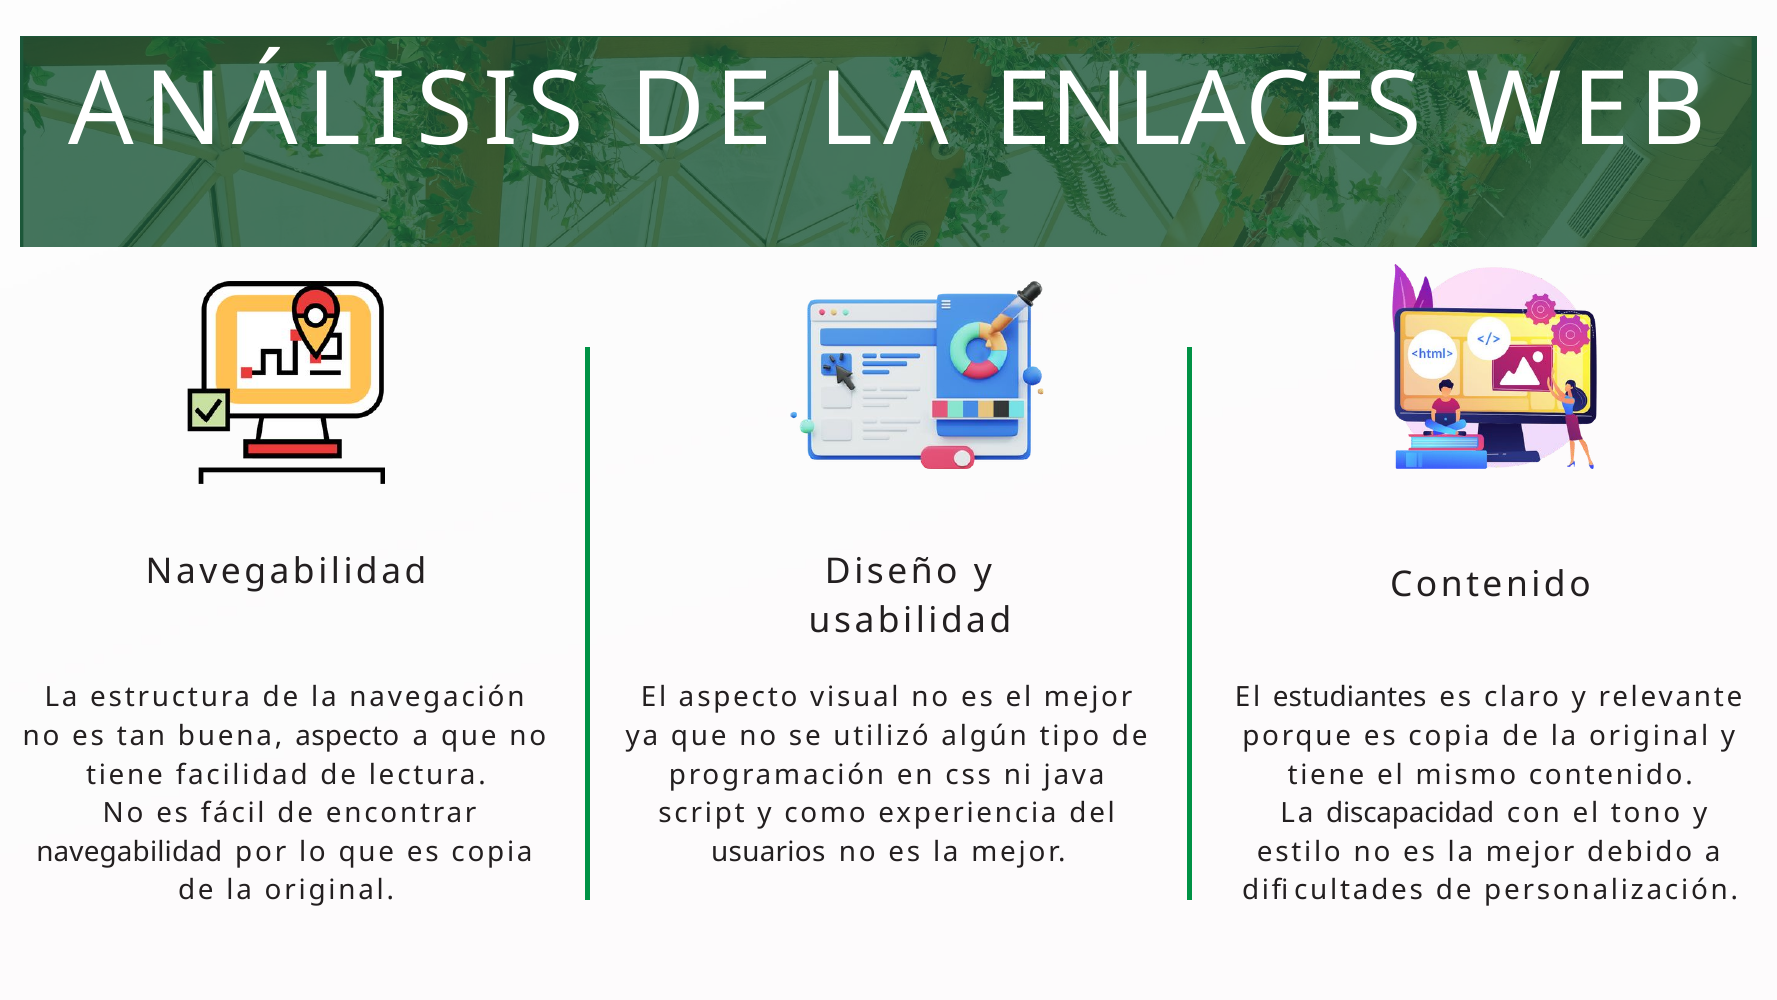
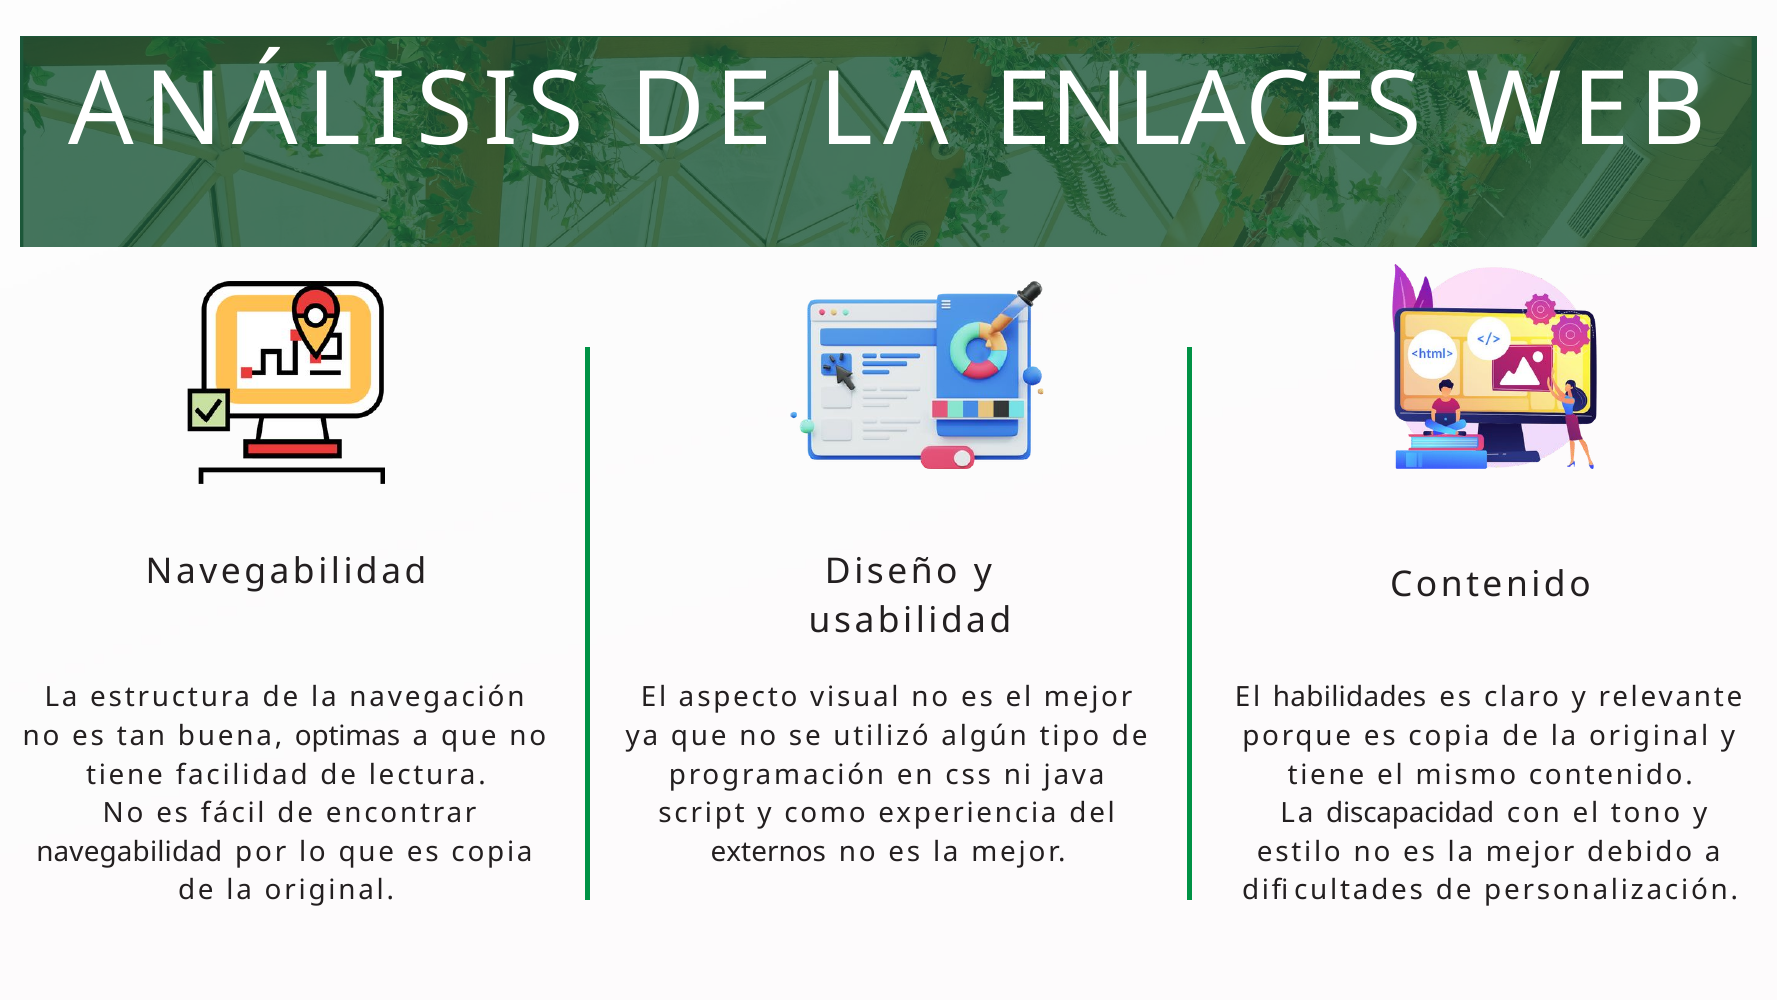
estudiantes: estudiantes -> habilidades (1350, 697)
buena aspecto: aspecto -> optimas (348, 736)
usuarios: usuarios -> externos (768, 852)
